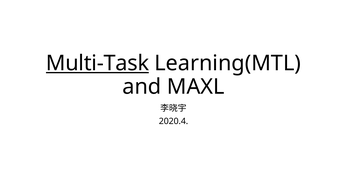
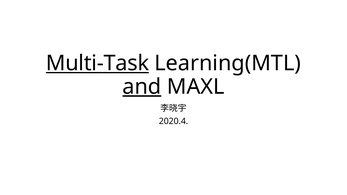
and underline: none -> present (142, 87)
